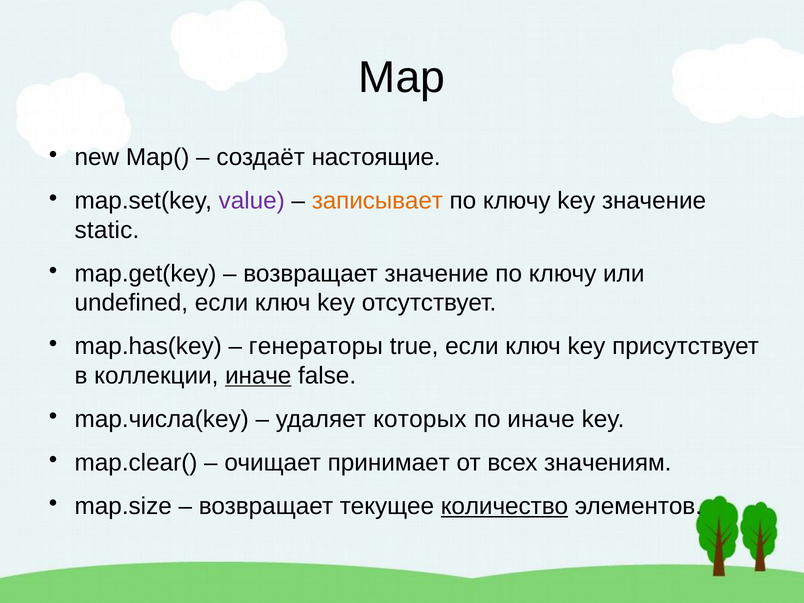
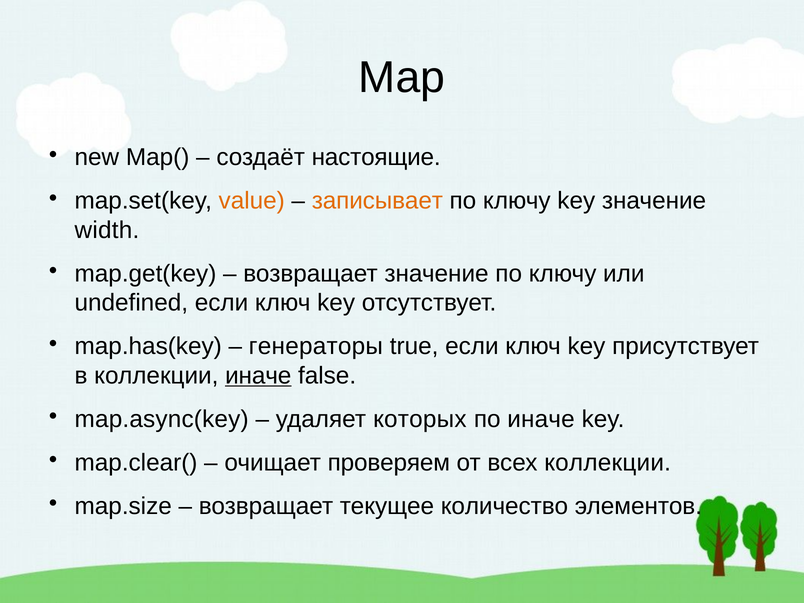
value colour: purple -> orange (252, 201)
static: static -> width (107, 230)
map.числа(key: map.числа(key -> map.async(key (162, 419)
принимает: принимает -> проверяем (389, 463)
всех значениям: значениям -> коллекции (608, 463)
количество underline: present -> none (504, 506)
